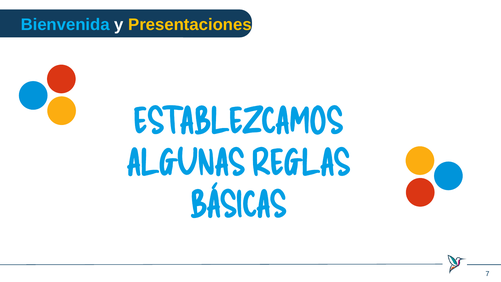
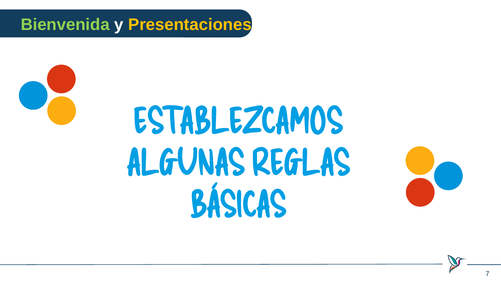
Bienvenida colour: light blue -> light green (65, 25)
